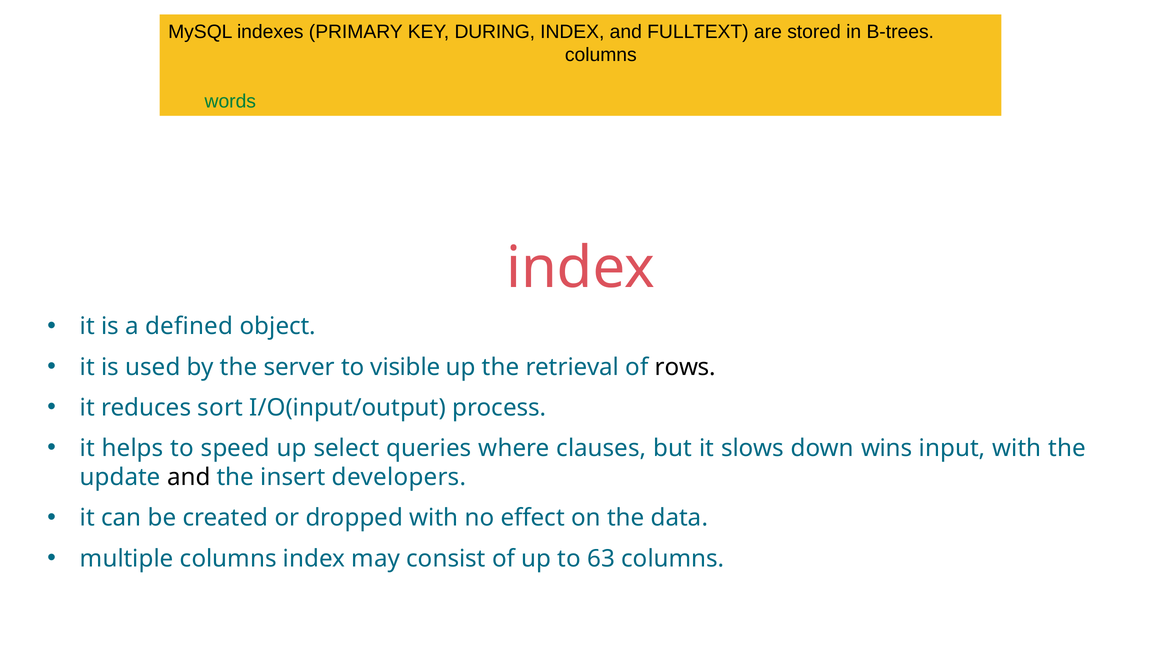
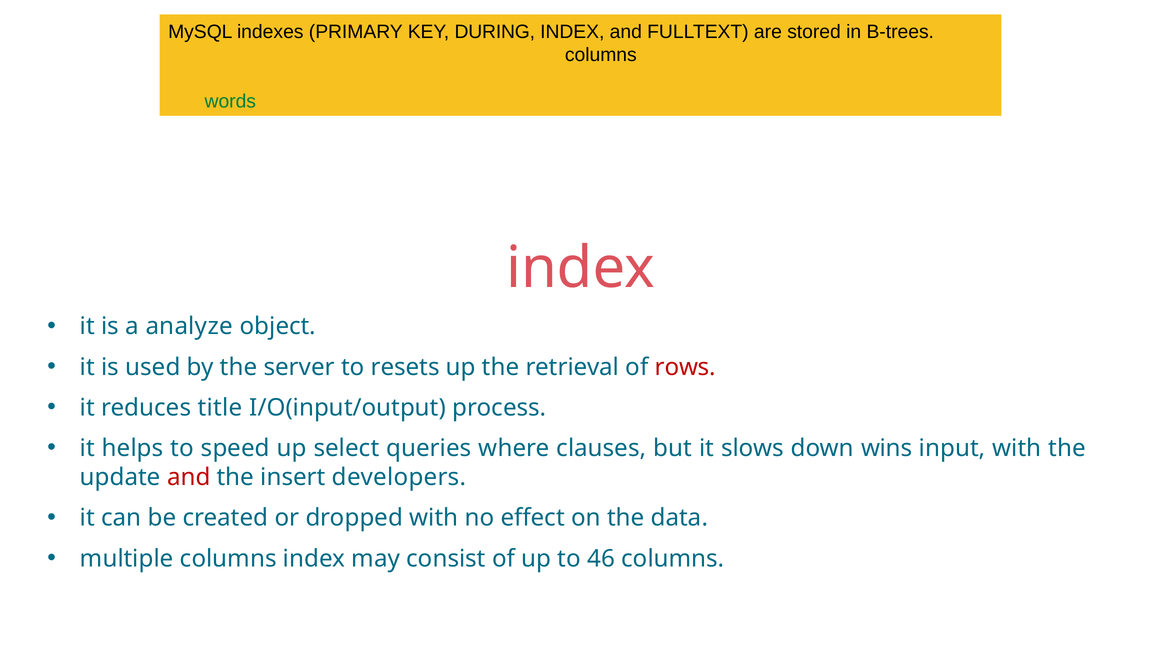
a defined: defined -> analyze (189, 326)
visible: visible -> resets (405, 367)
rows colour: black -> red (685, 367)
sort: sort -> title (220, 408)
and colour: black -> red (189, 477)
63: 63 -> 46 (601, 559)
